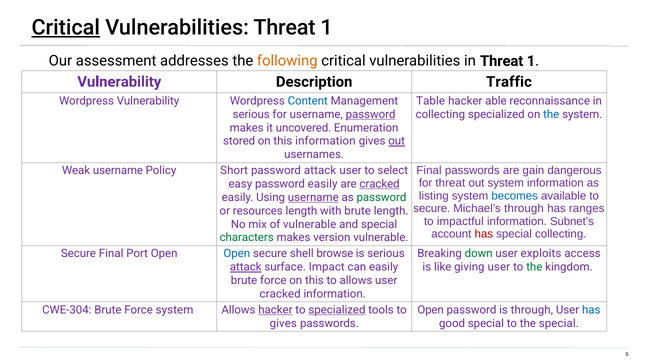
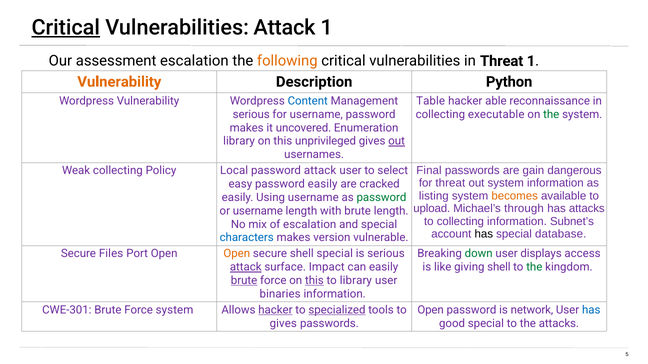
Vulnerabilities Threat: Threat -> Attack (284, 27)
assessment addresses: addresses -> escalation (194, 61)
Vulnerability colour: purple -> orange (119, 82)
Traffic: Traffic -> Python (509, 82)
password underline: present -> none (371, 114)
collecting specialized: specialized -> executable (496, 114)
the colour: blue -> green (551, 114)
stored: stored -> library (239, 141)
this information: information -> unprivileged (326, 141)
Weak username: username -> collecting (118, 171)
Short: Short -> Local (234, 171)
cracked underline: present -> none (380, 184)
becomes colour: blue -> orange (515, 196)
username underline: present -> none (313, 198)
secure: secure -> upload (432, 209)
has ranges: ranges -> attacks (587, 209)
or resources: resources -> username (258, 211)
to impactful: impactful -> collecting (460, 222)
of vulnerable: vulnerable -> escalation (310, 225)
has colour: red -> black (484, 235)
special collecting: collecting -> database (561, 235)
characters colour: green -> blue (247, 238)
Secure Final: Final -> Files (111, 254)
Open colour: blue -> orange (237, 254)
shell browse: browse -> special (335, 254)
exploits: exploits -> displays (541, 254)
giving user: user -> shell (499, 267)
brute underline: none -> present (244, 281)
this underline: none -> present (314, 281)
to allows: allows -> library (356, 281)
cracked: cracked -> binaries (280, 294)
CWE-304: CWE-304 -> CWE-301 (67, 310)
is through: through -> network (532, 310)
the special: special -> attacks (559, 324)
